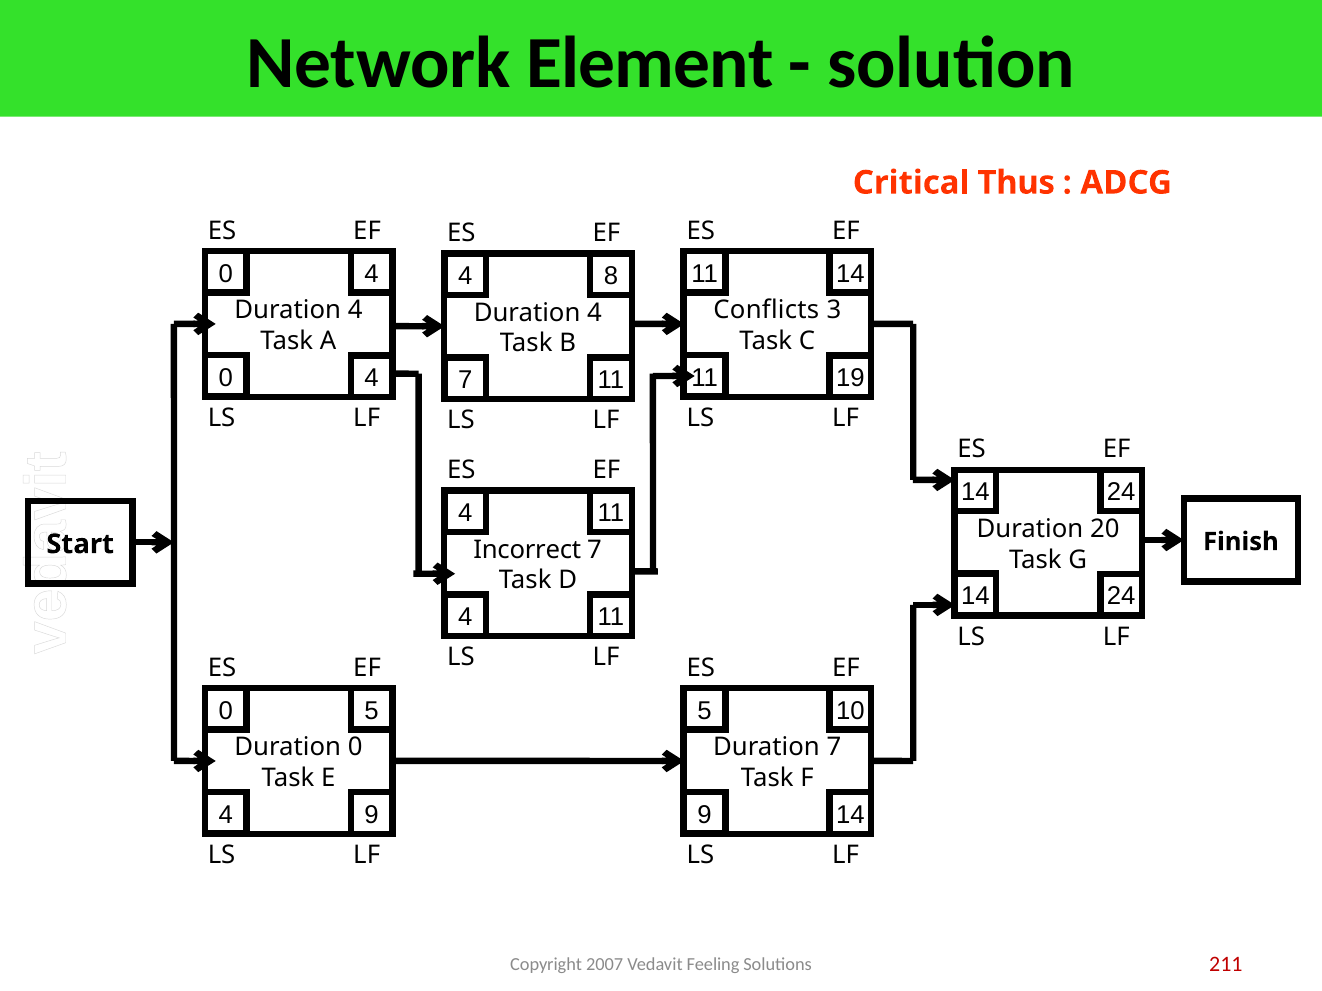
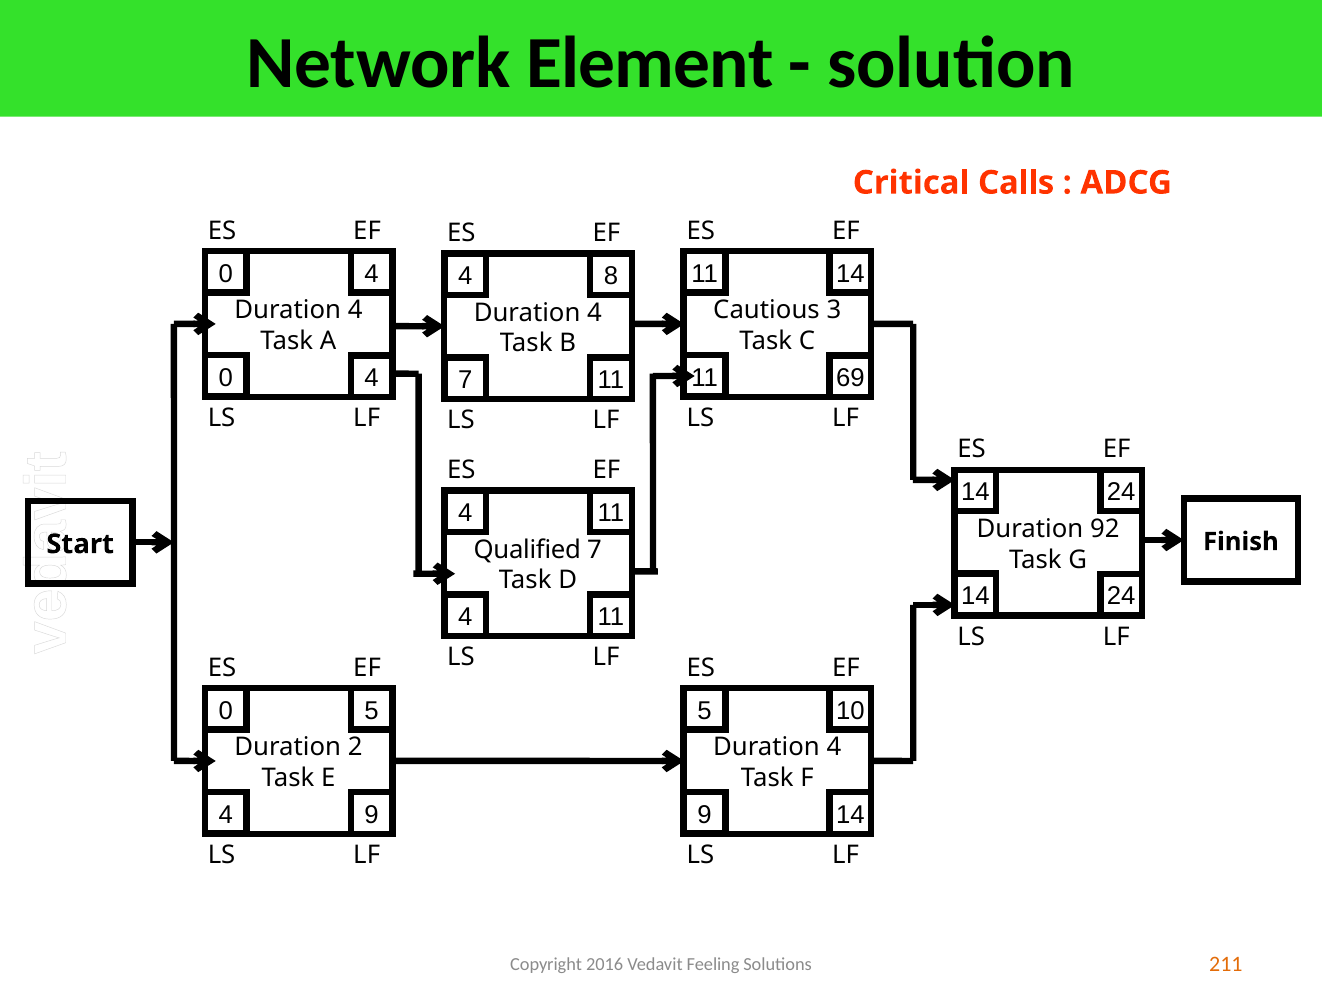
Thus: Thus -> Calls (1016, 183)
Conflicts: Conflicts -> Cautious (766, 311)
19: 19 -> 69 (850, 378)
20: 20 -> 92 (1105, 529)
Incorrect: Incorrect -> Qualified (527, 550)
Duration 0: 0 -> 2 (355, 748)
7: 7 -> 4 (834, 748)
2007: 2007 -> 2016 (605, 964)
211 colour: red -> orange (1226, 965)
